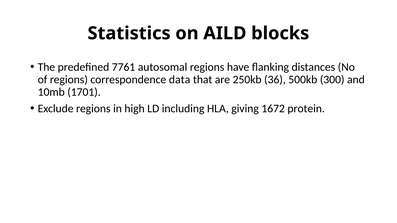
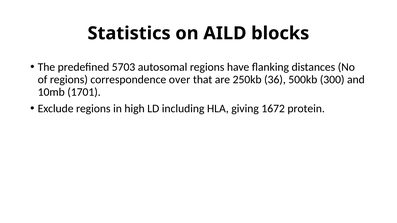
7761: 7761 -> 5703 (124, 67)
data: data -> over (180, 80)
